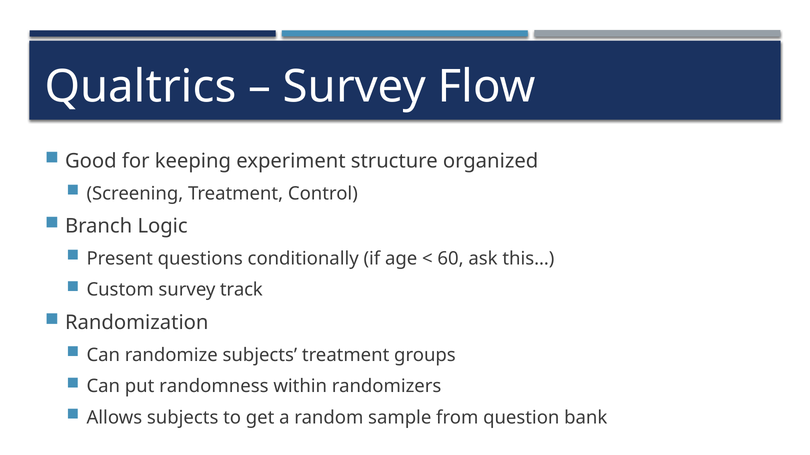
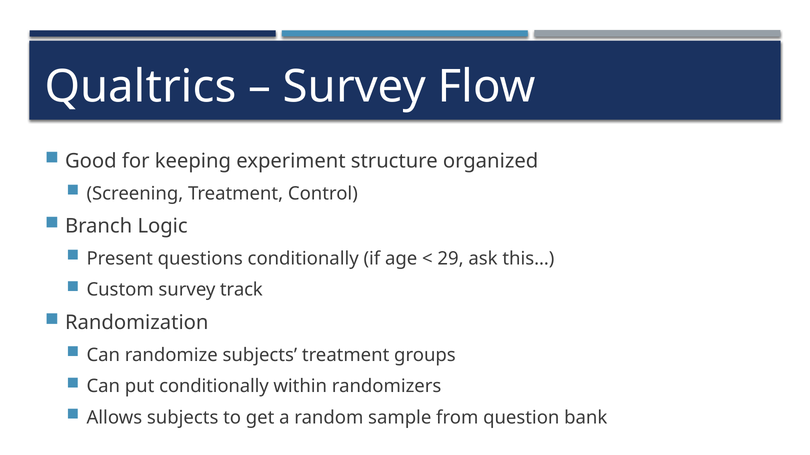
60: 60 -> 29 (451, 259)
put randomness: randomness -> conditionally (214, 387)
